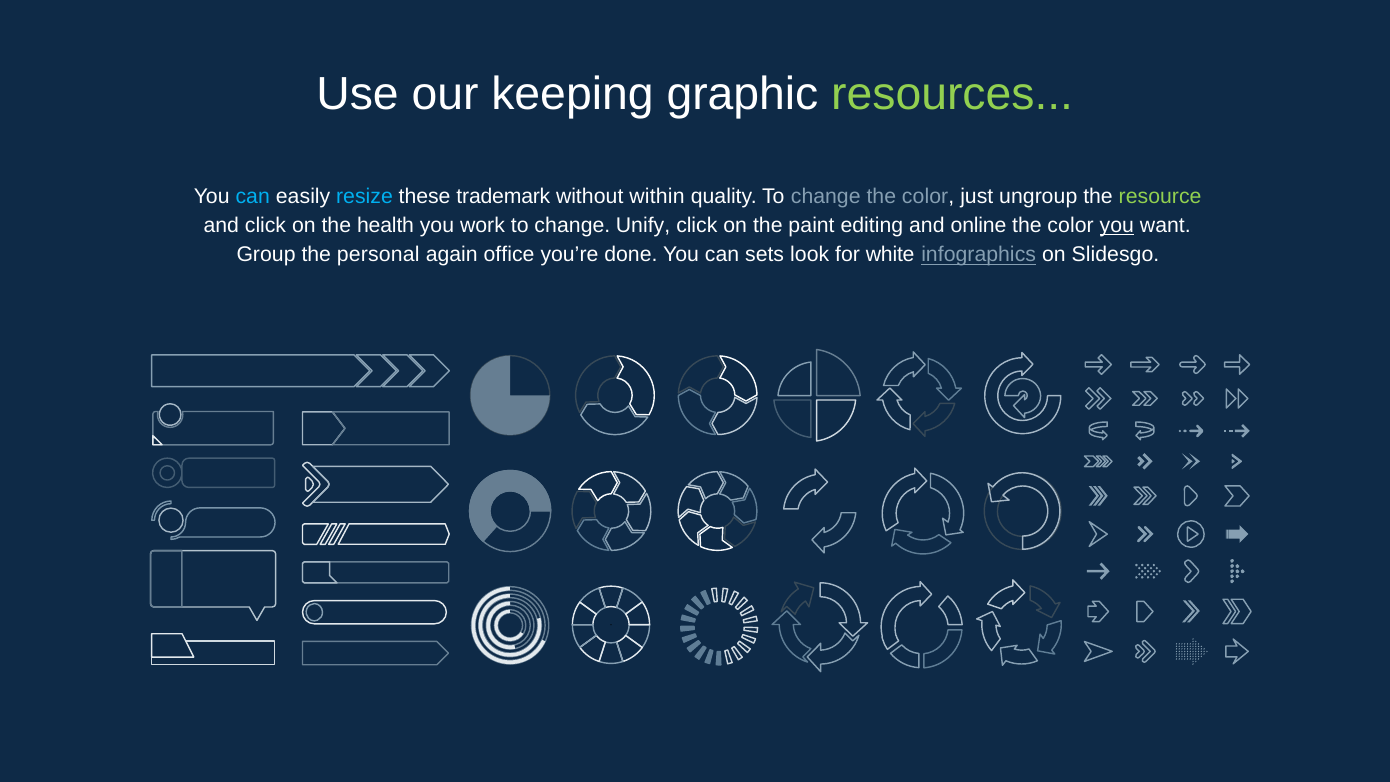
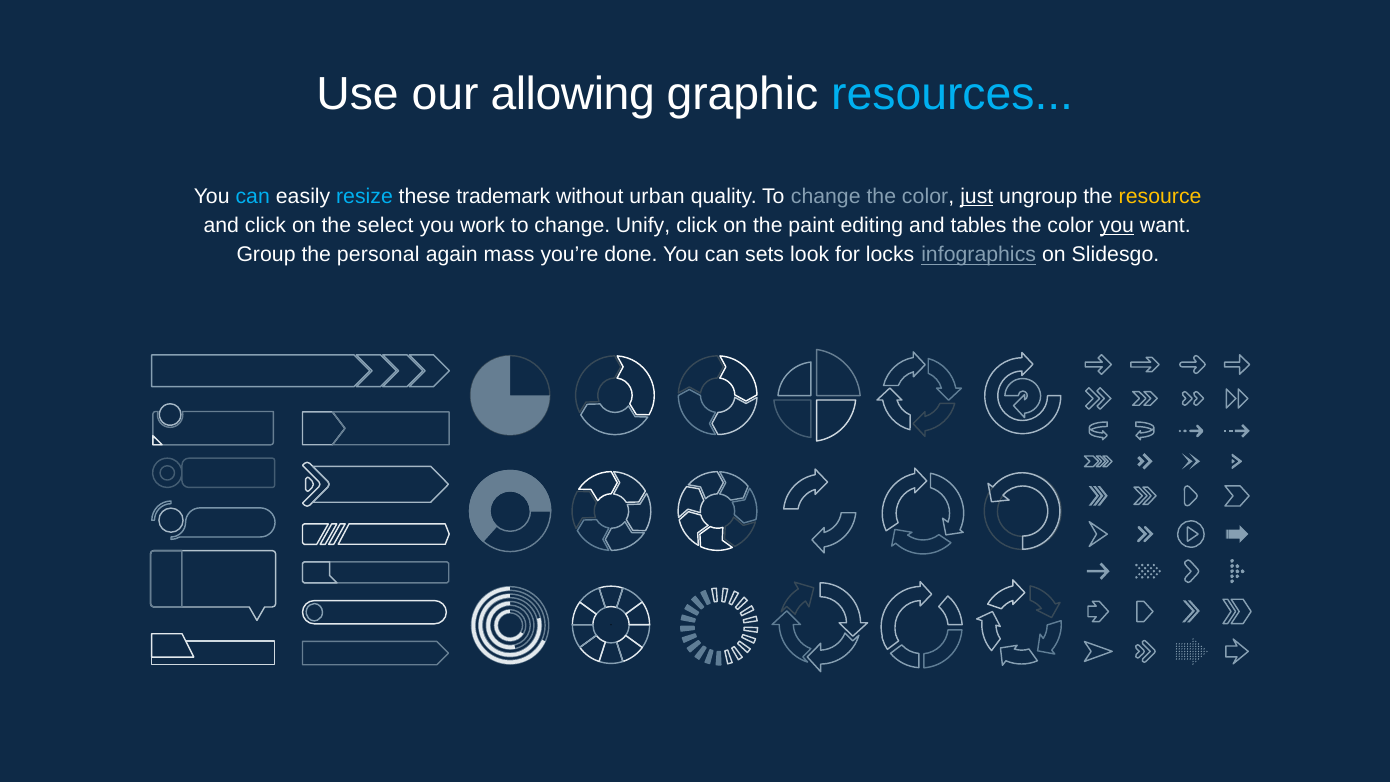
keeping: keeping -> allowing (573, 94)
resources colour: light green -> light blue (952, 94)
within: within -> urban (657, 196)
just underline: none -> present (977, 196)
resource colour: light green -> yellow (1160, 196)
health: health -> select (385, 226)
online: online -> tables (979, 226)
office: office -> mass (509, 255)
white: white -> locks (890, 255)
